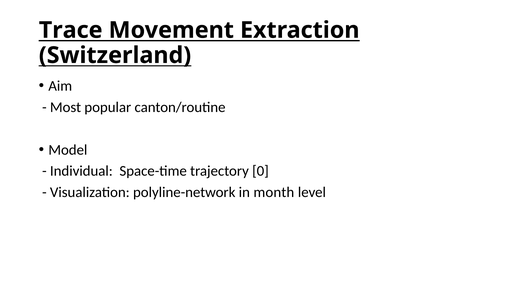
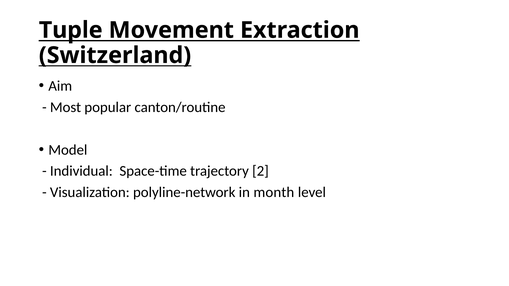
Trace: Trace -> Tuple (71, 30)
0: 0 -> 2 (260, 171)
